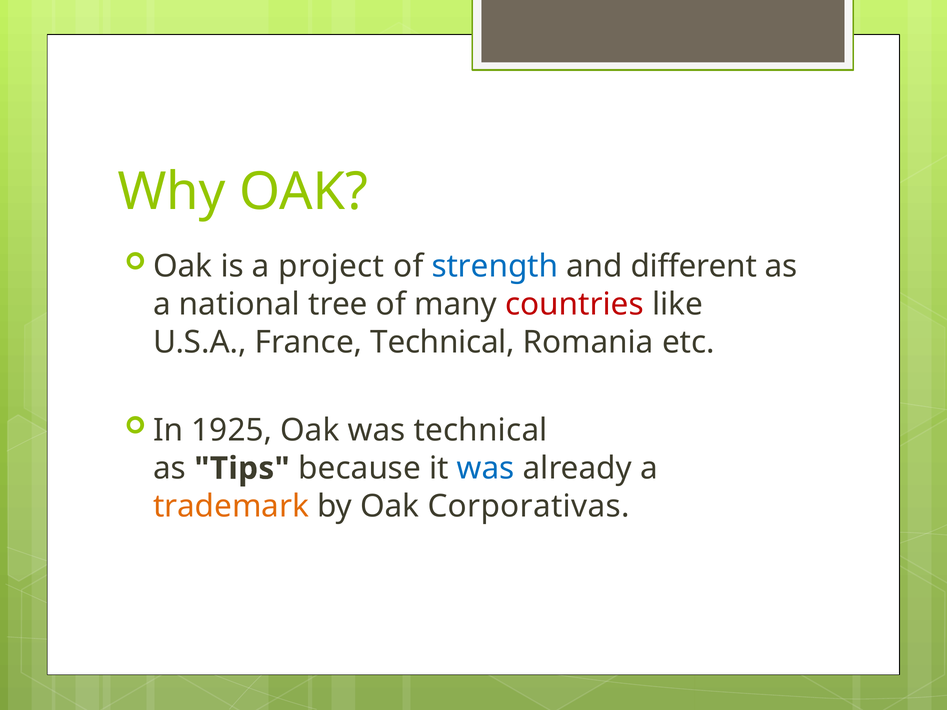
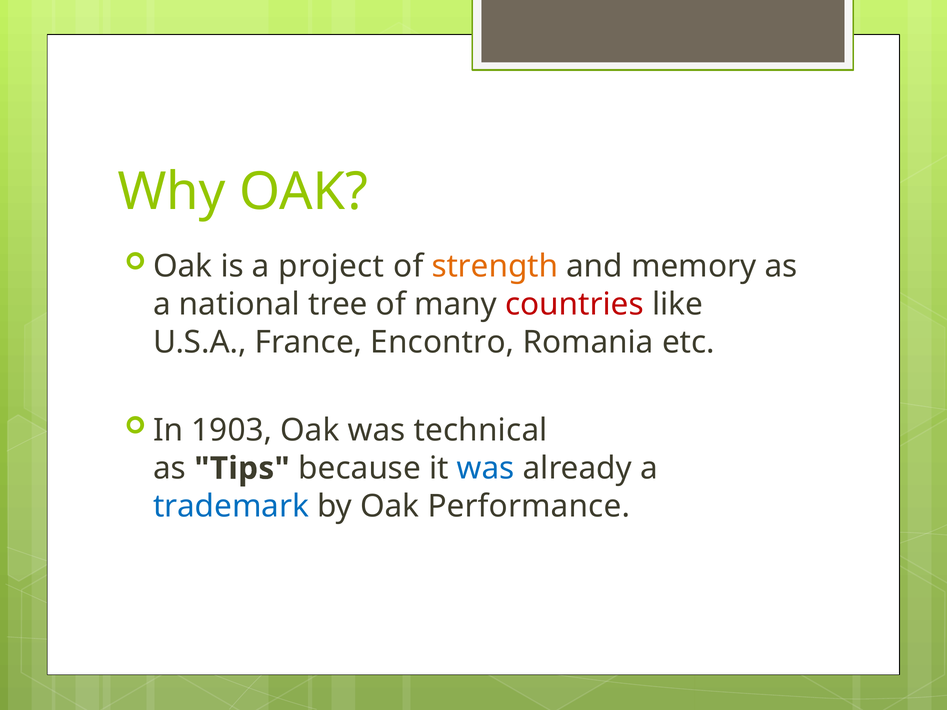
strength colour: blue -> orange (495, 267)
different: different -> memory (694, 267)
France Technical: Technical -> Encontro (442, 342)
1925: 1925 -> 1903 (232, 431)
trademark colour: orange -> blue (231, 506)
Corporativas: Corporativas -> Performance (529, 506)
